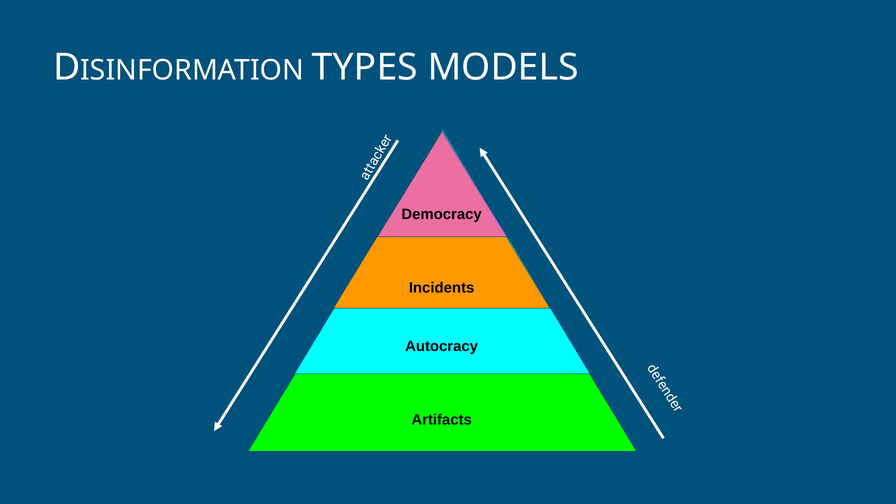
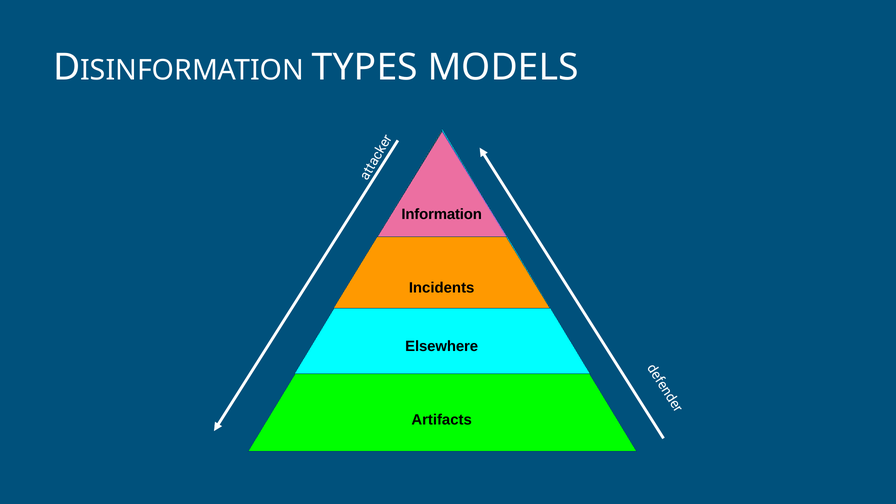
Democracy: Democracy -> Information (442, 214)
Autocracy: Autocracy -> Elsewhere (442, 347)
